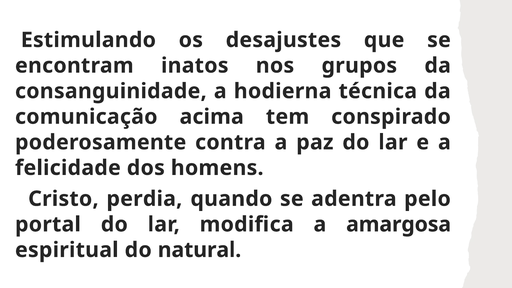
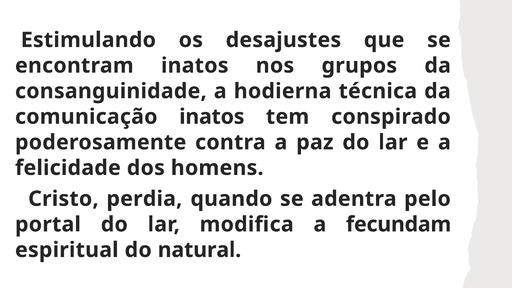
comunicação acima: acima -> inatos (212, 117)
amargosa: amargosa -> fecundam (399, 224)
